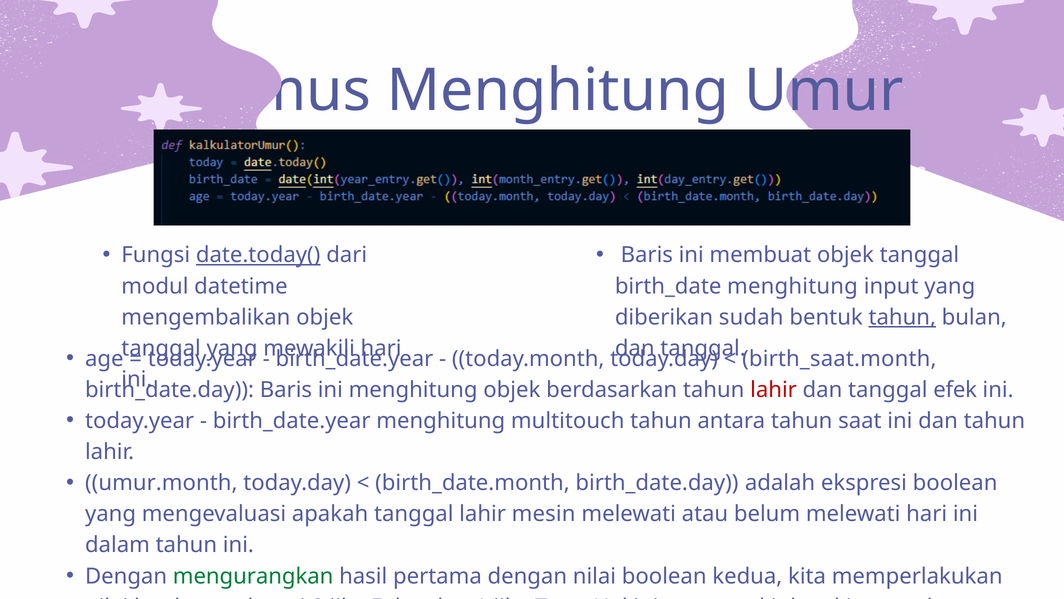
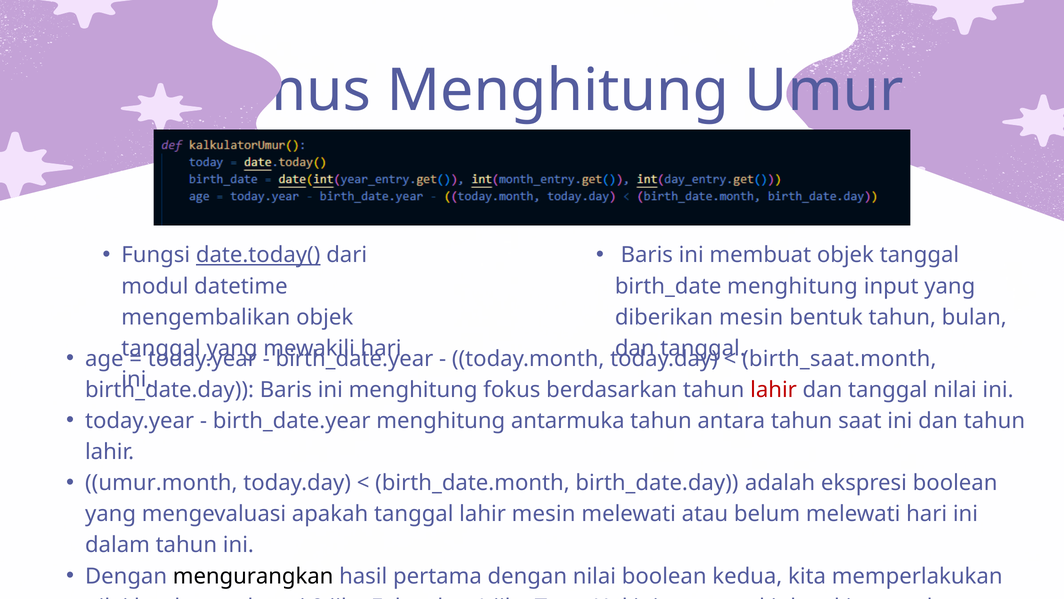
diberikan sudah: sudah -> mesin (751, 317)
tahun underline: present -> none (902, 317)
menghitung objek: objek -> fokus (512, 389)
tanggal efek: efek -> nilai (955, 389)
multitouch: multitouch -> antarmuka (568, 421)
mengurangkan colour: green -> black (253, 576)
